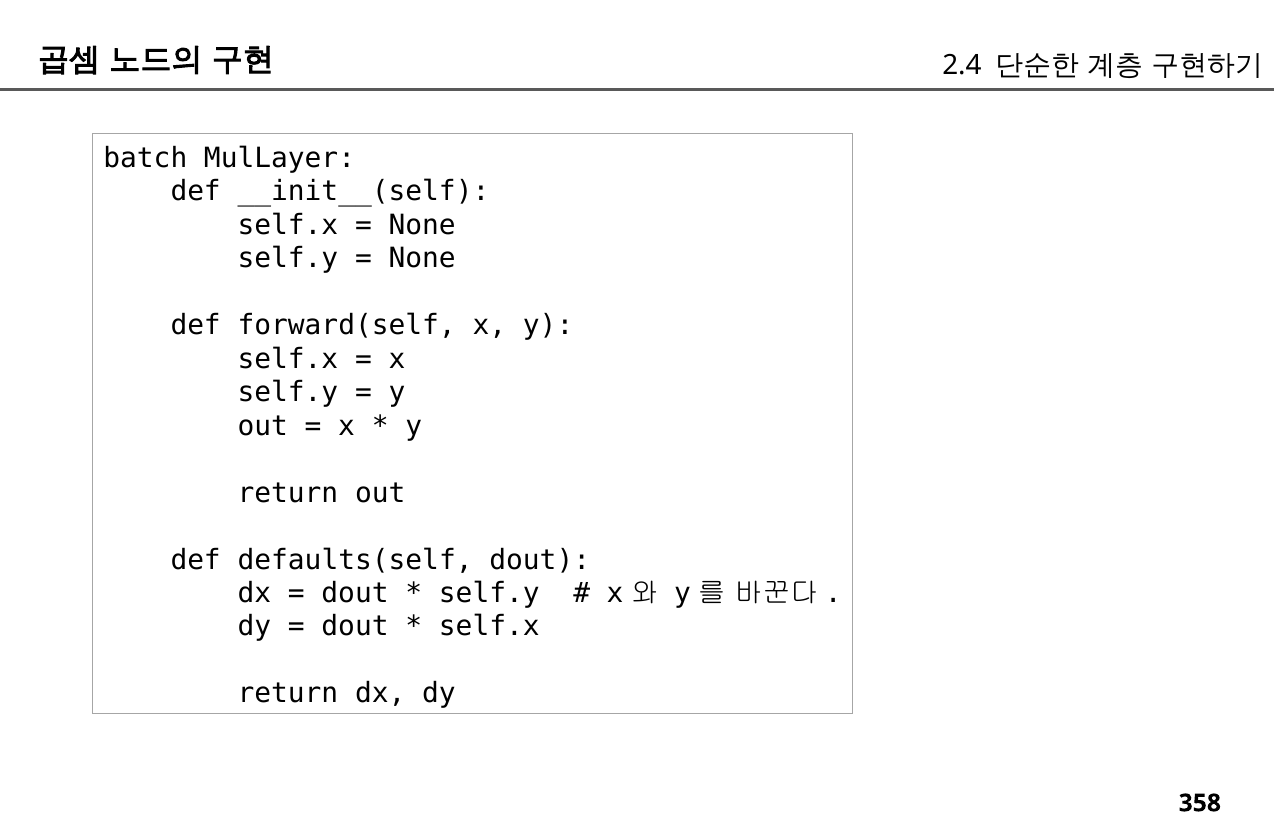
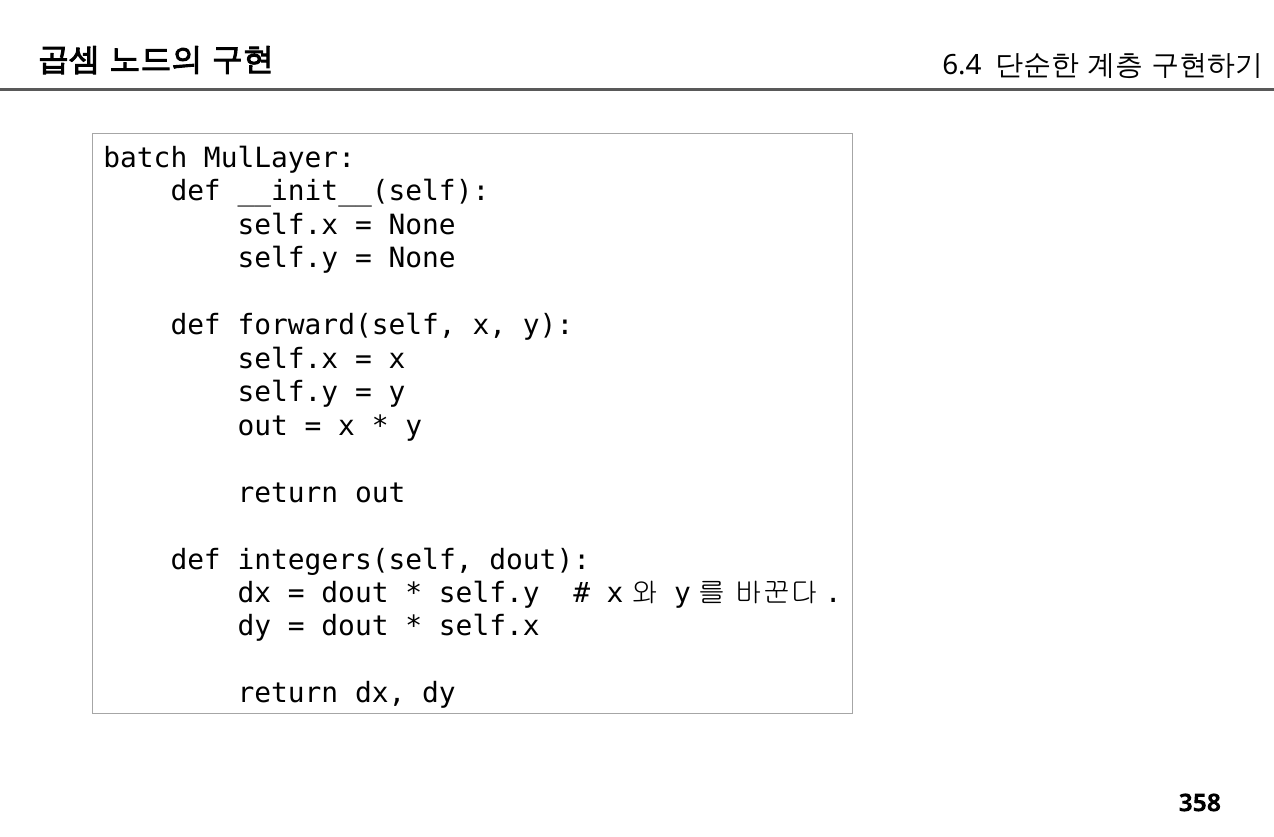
2.4: 2.4 -> 6.4 (962, 65)
defaults(self: defaults(self -> integers(self (355, 560)
